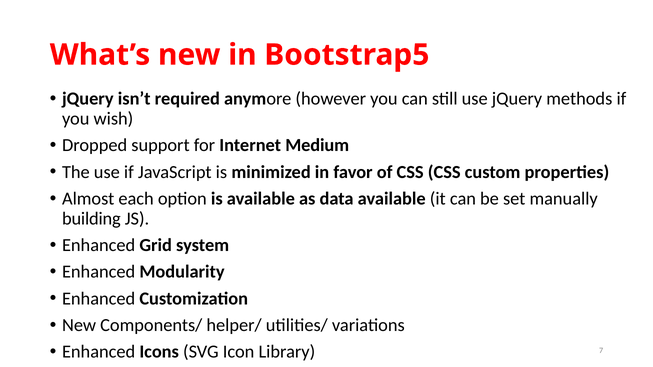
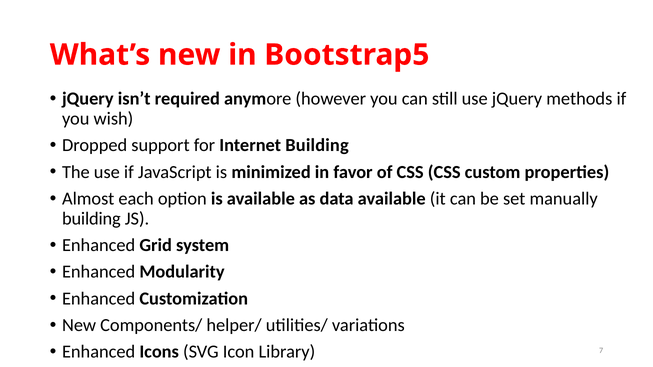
Internet Medium: Medium -> Building (317, 146)
